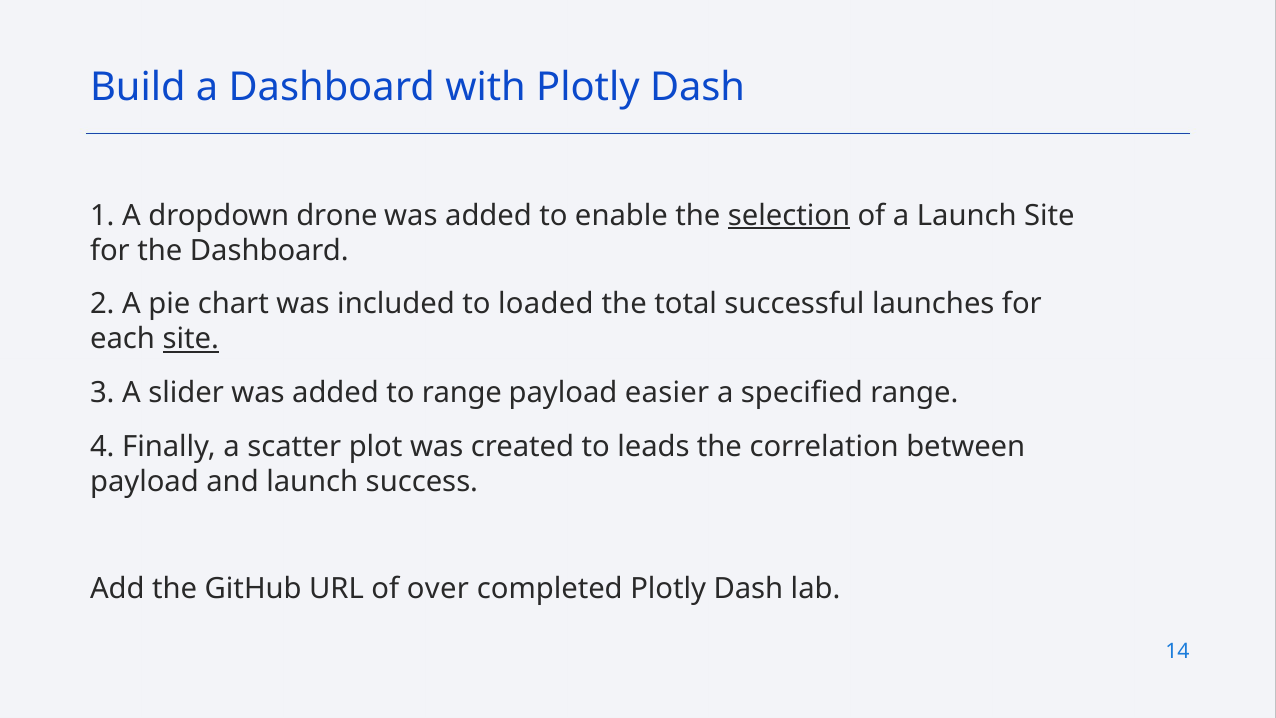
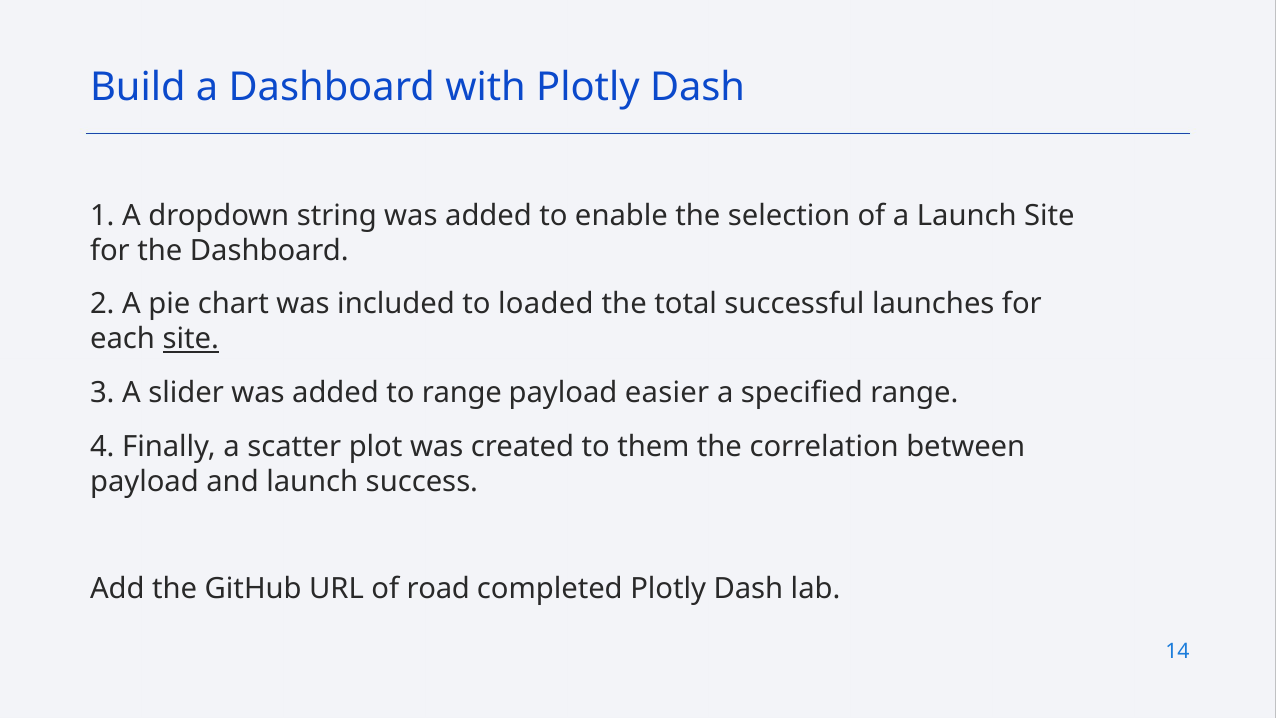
drone: drone -> string (337, 215)
selection underline: present -> none (789, 215)
leads: leads -> them (653, 446)
over: over -> road (438, 589)
